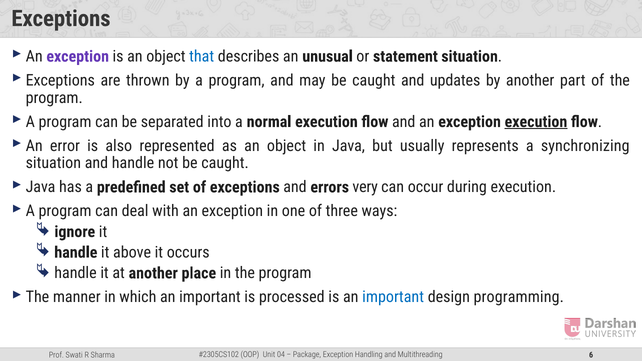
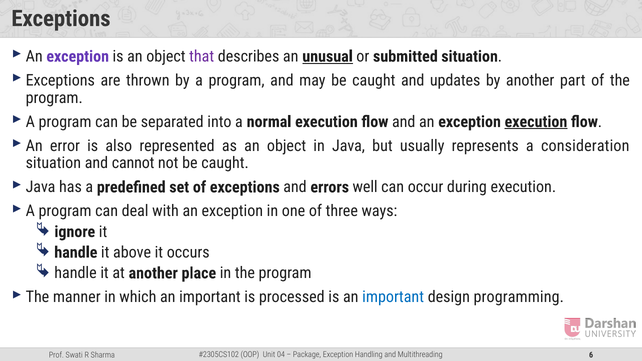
that colour: blue -> purple (202, 56)
unusual underline: none -> present (328, 56)
statement: statement -> submitted (405, 56)
synchronizing: synchronizing -> consideration (585, 146)
and handle: handle -> cannot (133, 163)
very: very -> well (365, 187)
